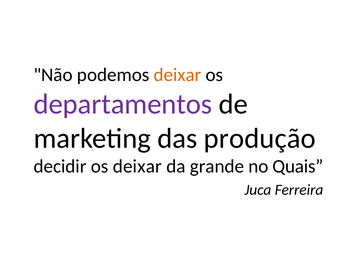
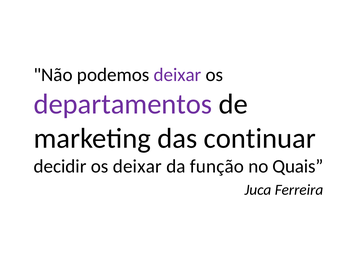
deixar colour: orange -> purple (177, 75)
produção: produção -> continuar (260, 138)
grande: grande -> função (217, 166)
